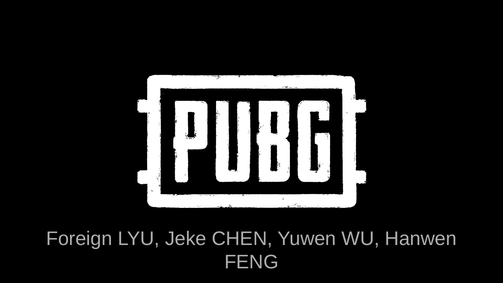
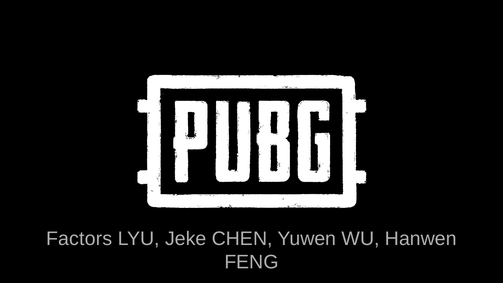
Foreign: Foreign -> Factors (79, 239)
